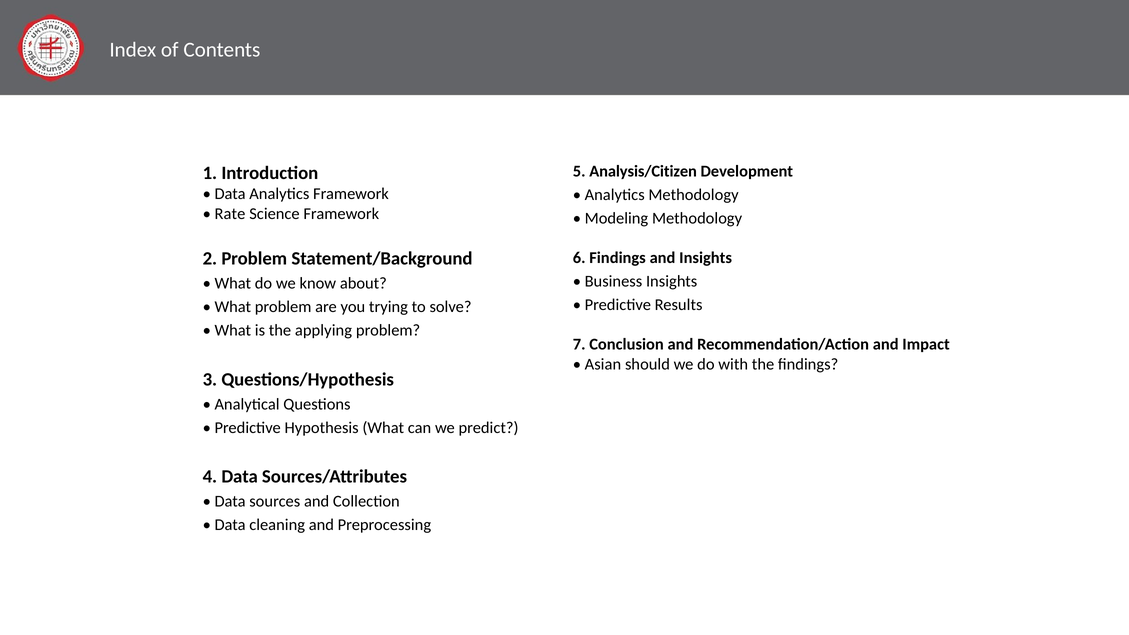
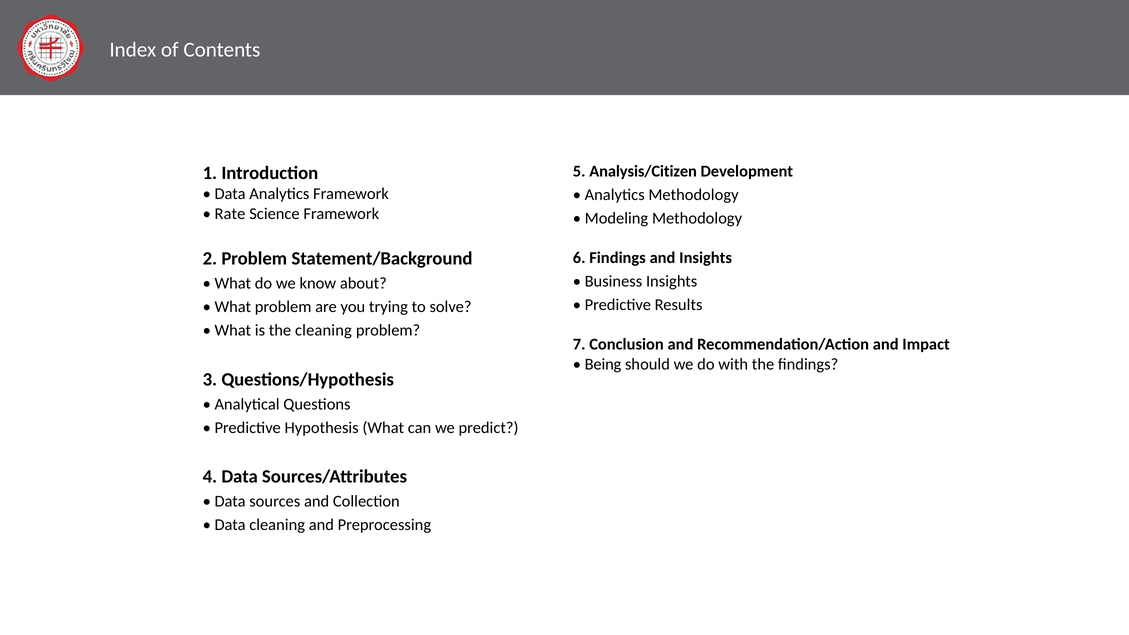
the applying: applying -> cleaning (323, 330)
Asian: Asian -> Being (603, 364)
